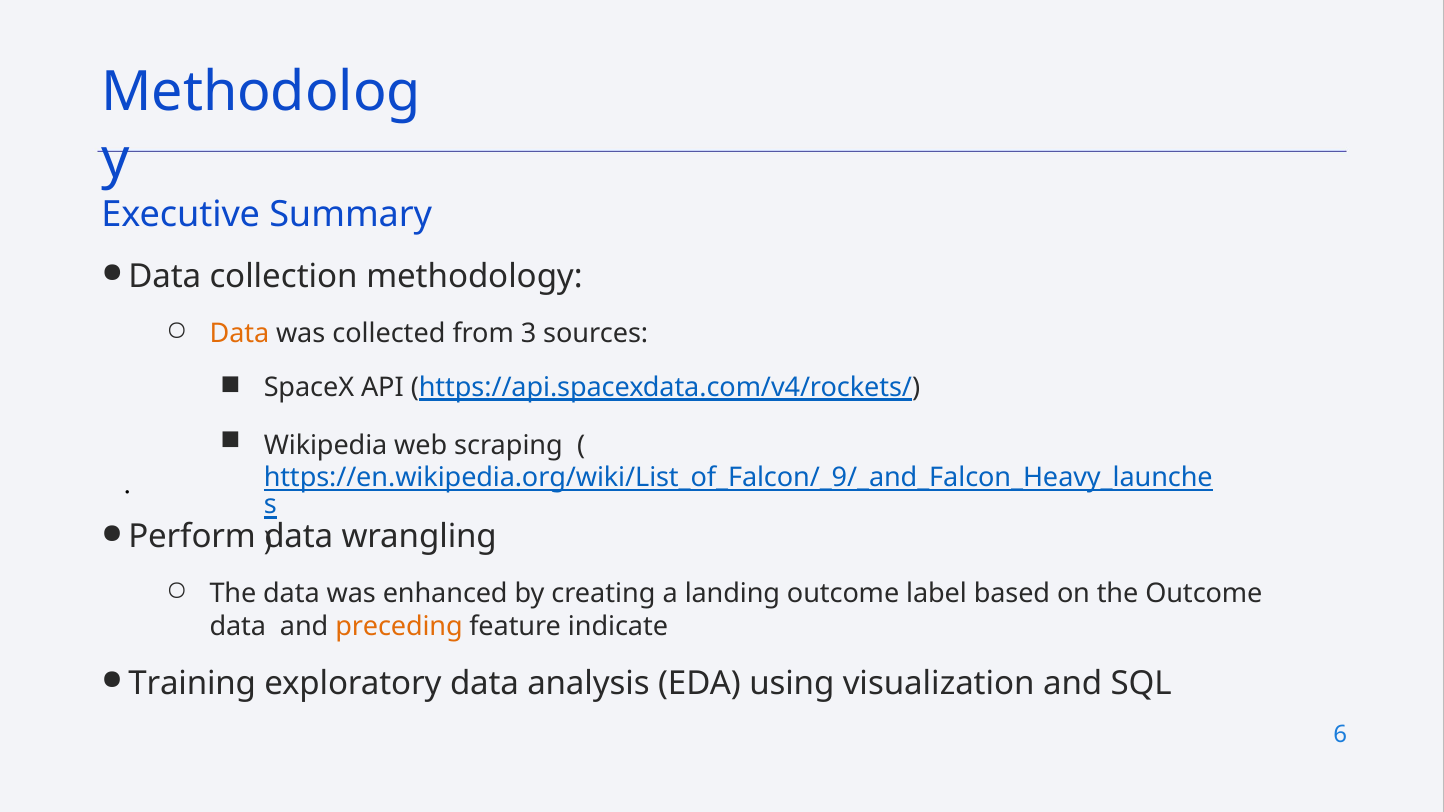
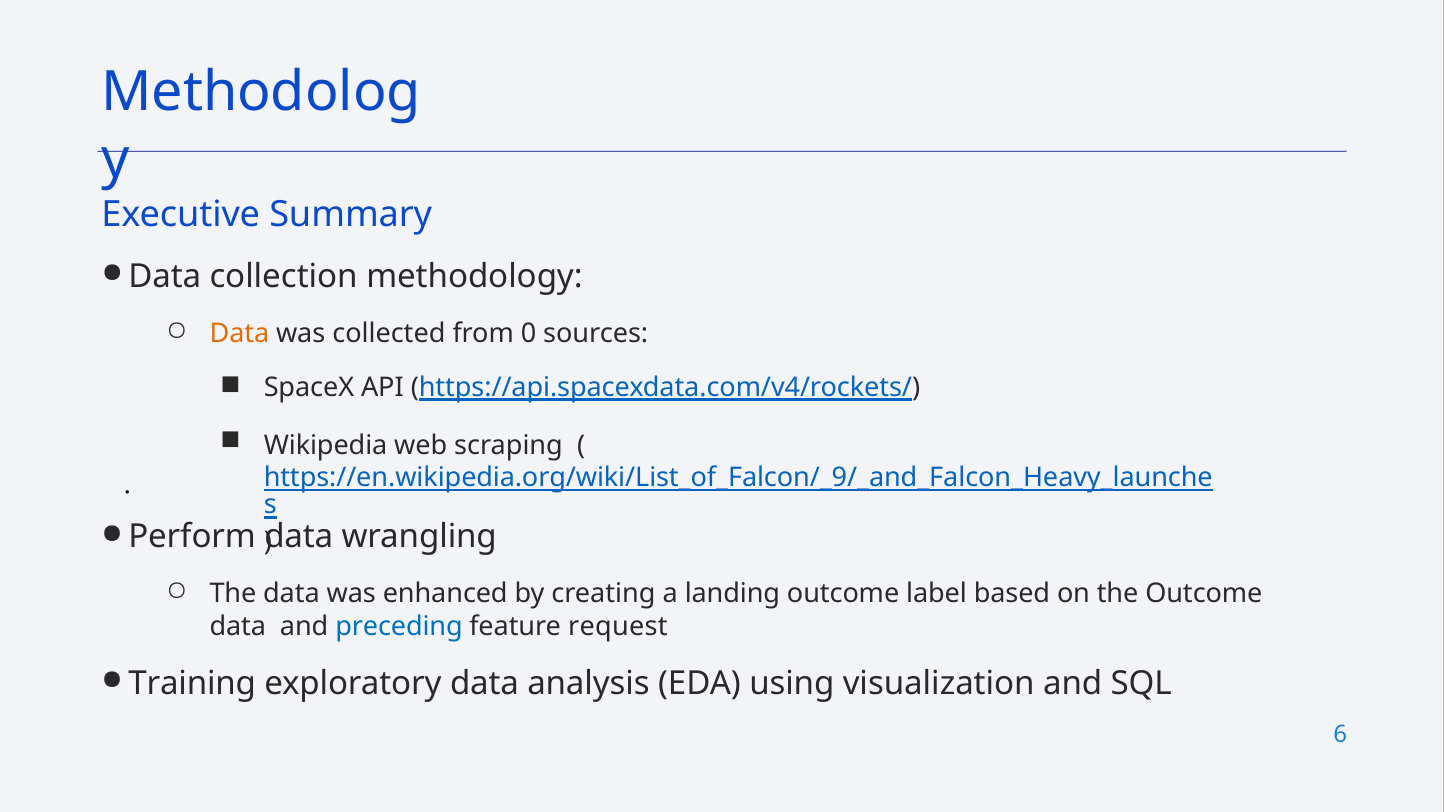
3: 3 -> 0 (529, 334)
preceding colour: orange -> blue (399, 627)
indicate: indicate -> request (618, 627)
